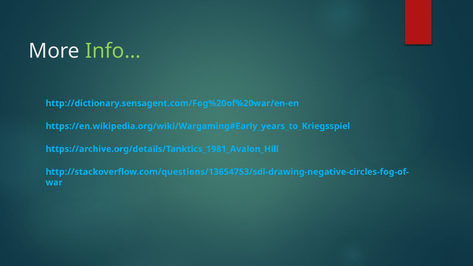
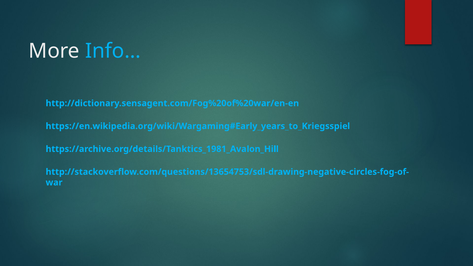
Info… colour: light green -> light blue (113, 51)
